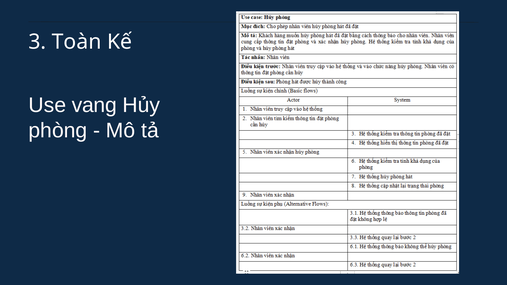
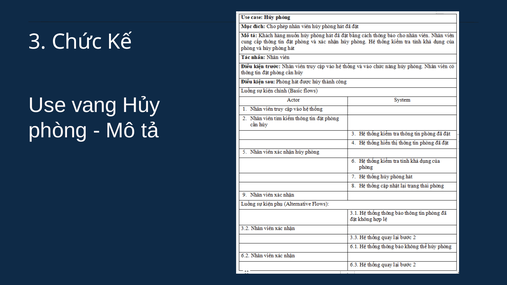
Toàn: Toàn -> Chức (77, 42)
